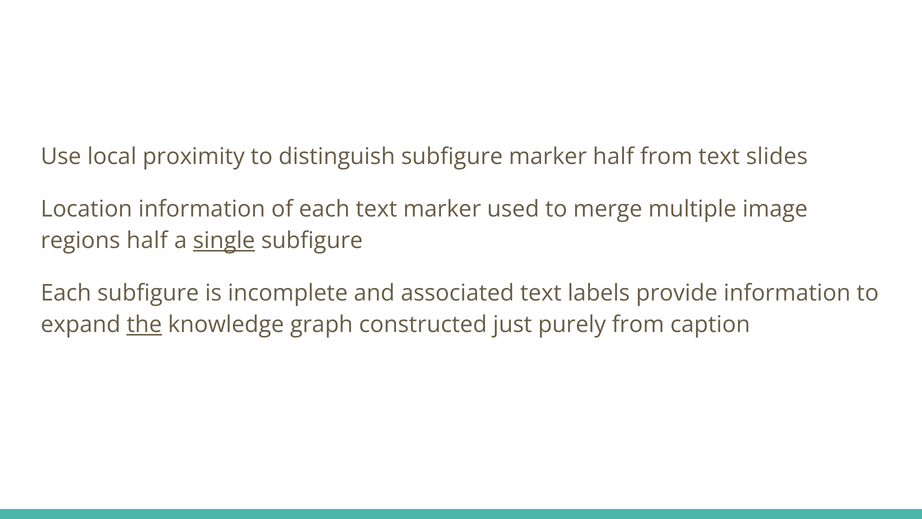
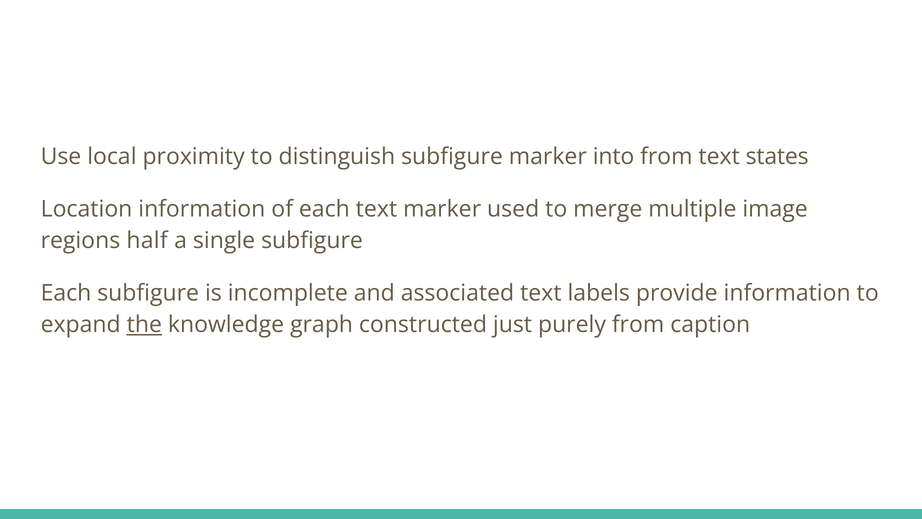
marker half: half -> into (614, 157)
slides: slides -> states (777, 157)
single underline: present -> none (224, 241)
